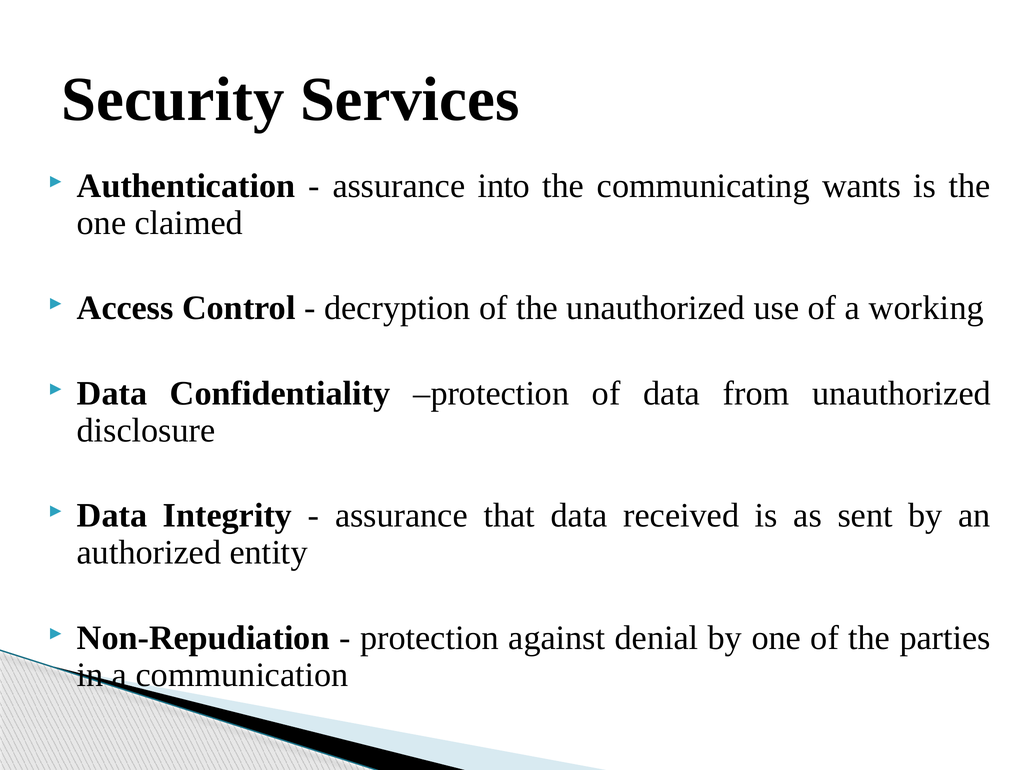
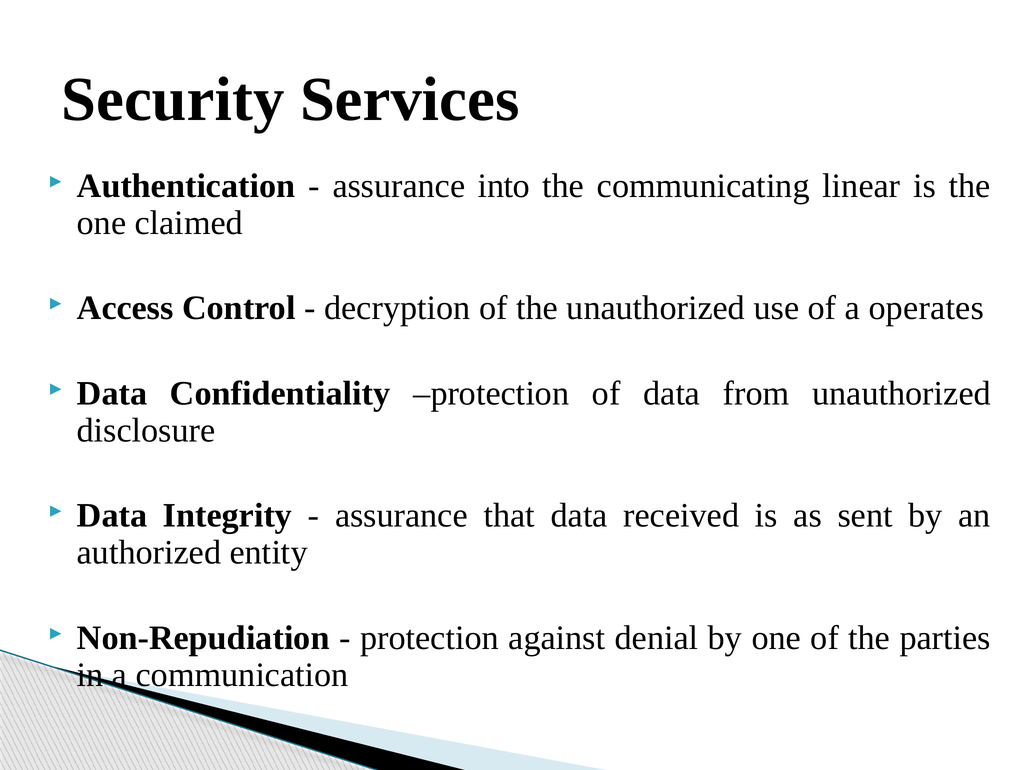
wants: wants -> linear (861, 186)
working: working -> operates (926, 308)
